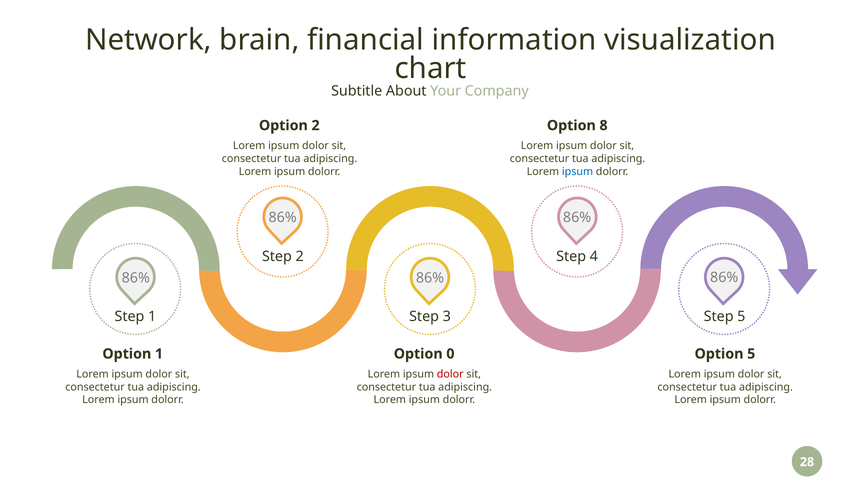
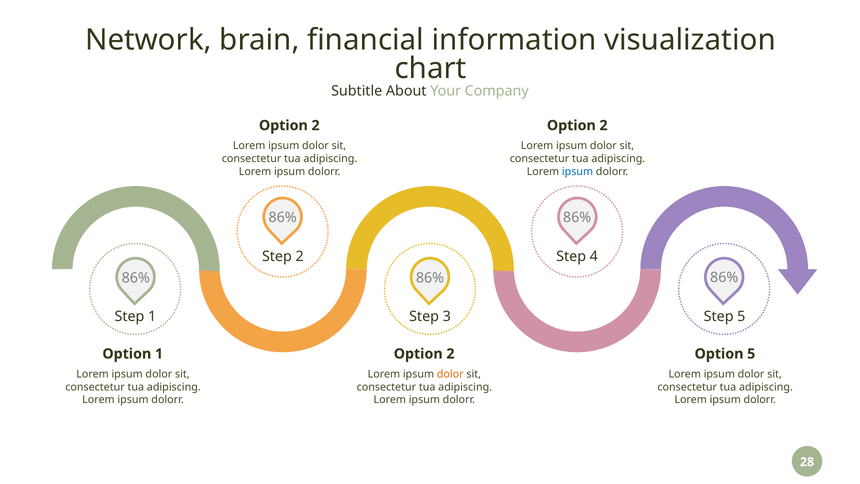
8: 8 -> 2 (604, 125)
0: 0 -> 2 (450, 354)
dolor colour: red -> orange (450, 374)
